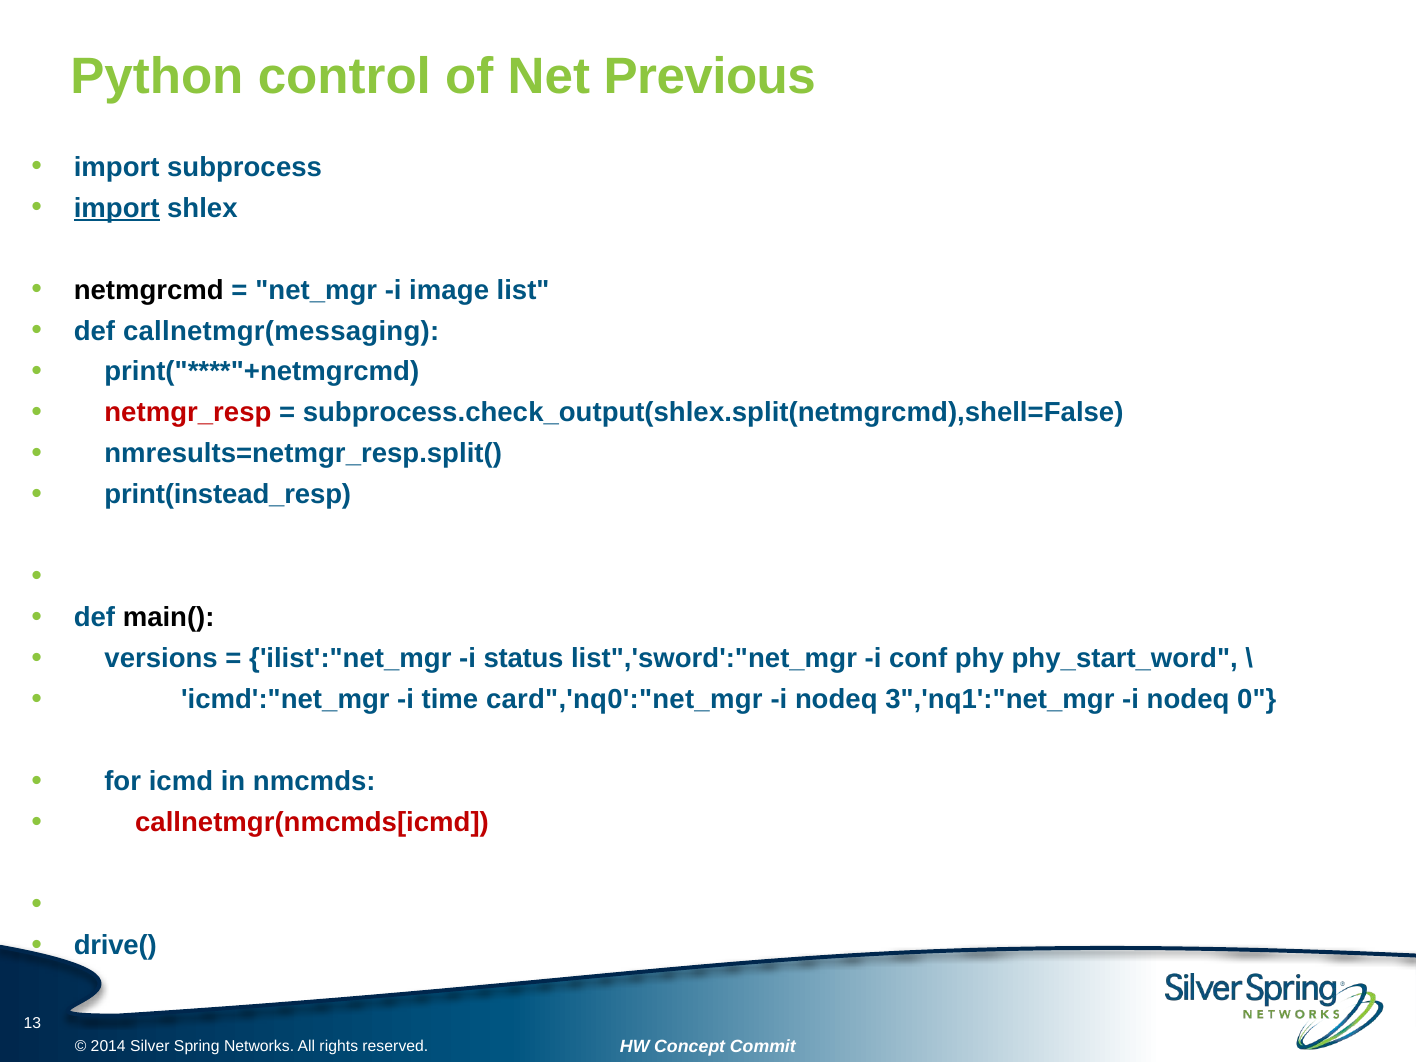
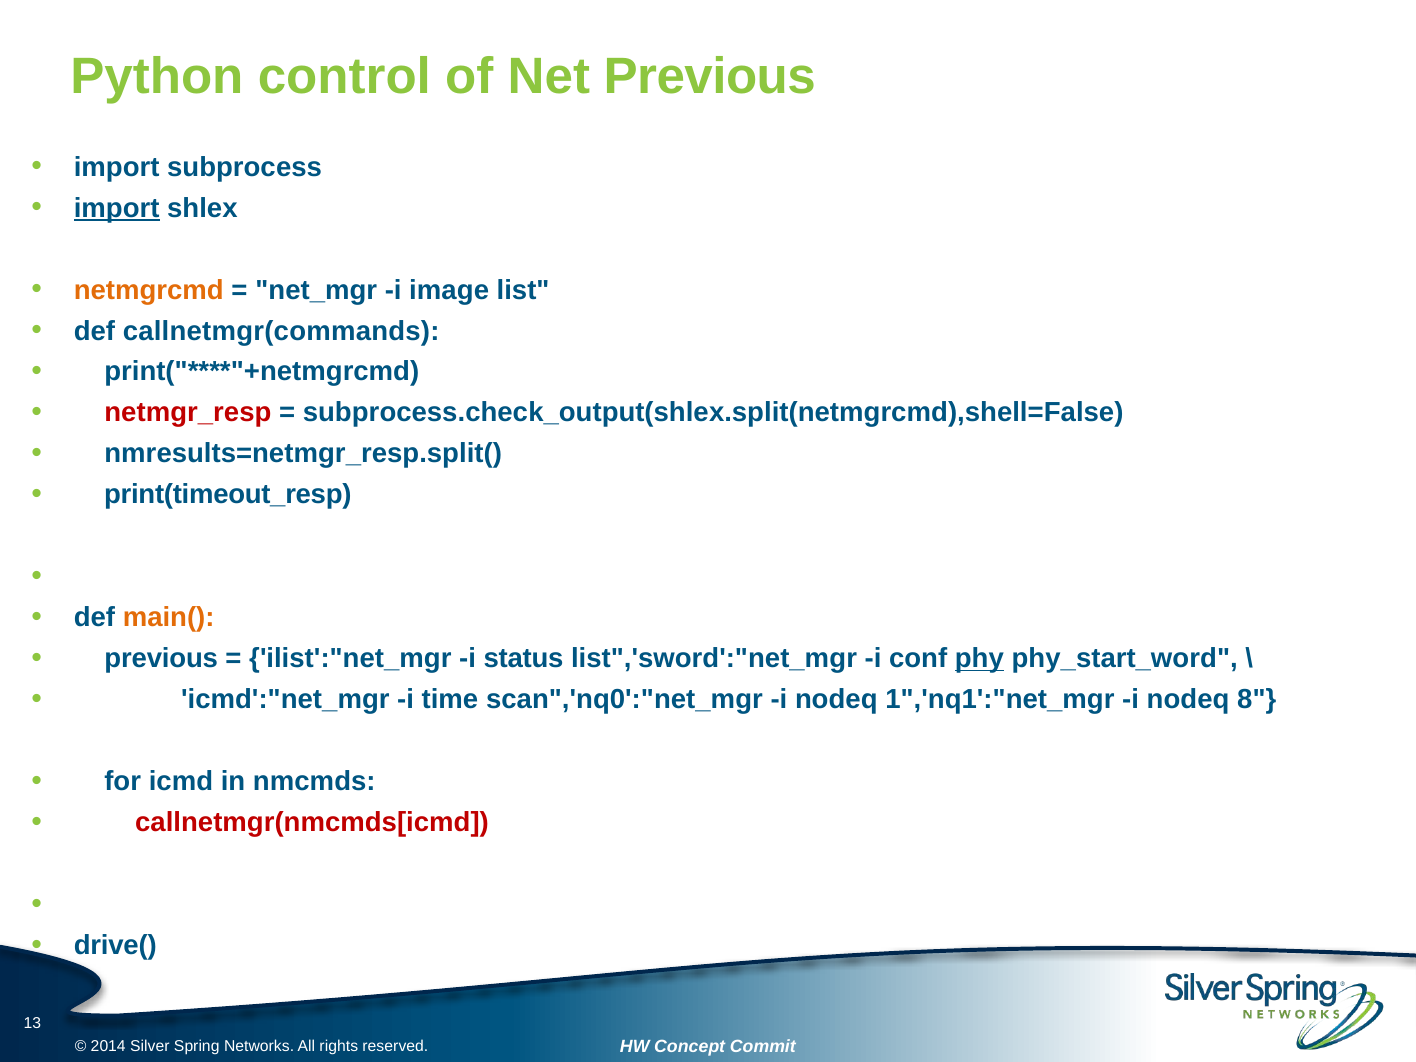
netmgrcmd colour: black -> orange (149, 290)
callnetmgr(messaging: callnetmgr(messaging -> callnetmgr(commands (281, 331)
print(instead_resp: print(instead_resp -> print(timeout_resp (228, 495)
main( colour: black -> orange (169, 618)
versions: versions -> previous (161, 659)
phy underline: none -> present (979, 659)
card",'nq0':"net_mgr: card",'nq0':"net_mgr -> scan",'nq0':"net_mgr (624, 700)
3",'nq1':"net_mgr: 3",'nq1':"net_mgr -> 1",'nq1':"net_mgr (1000, 700)
0: 0 -> 8 (1257, 700)
